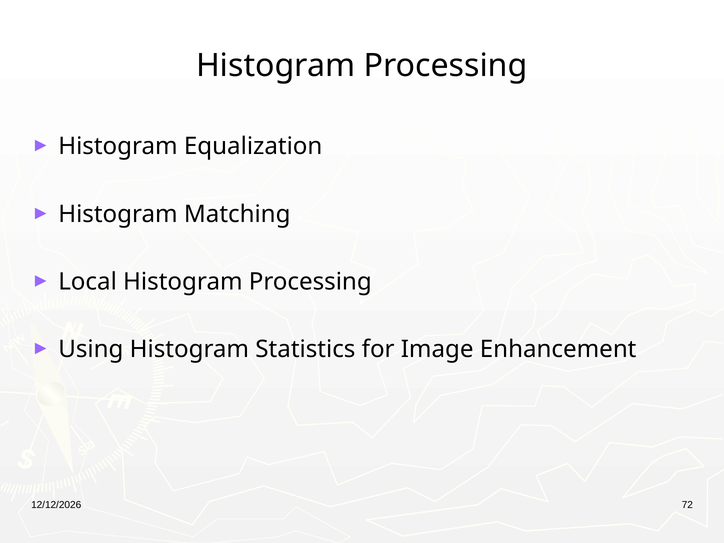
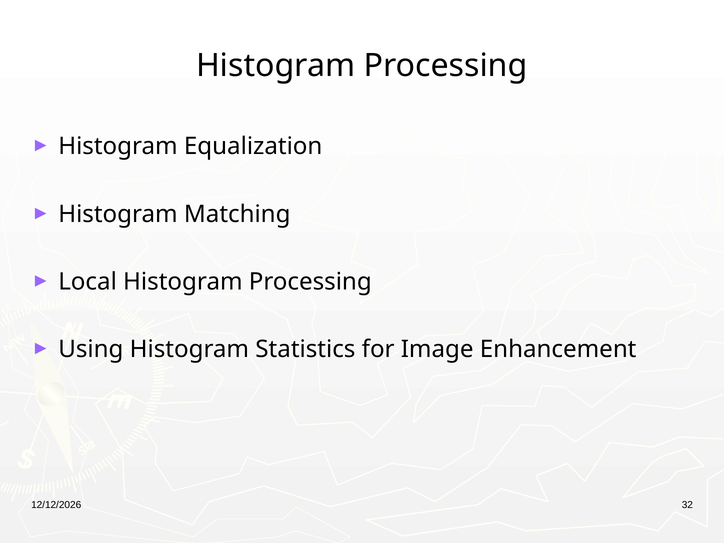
72: 72 -> 32 (687, 505)
